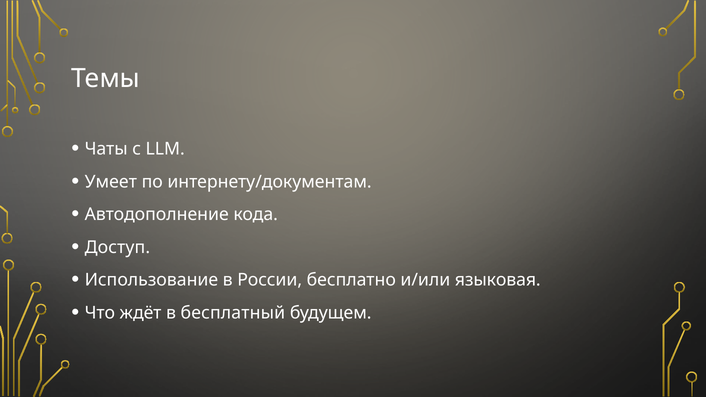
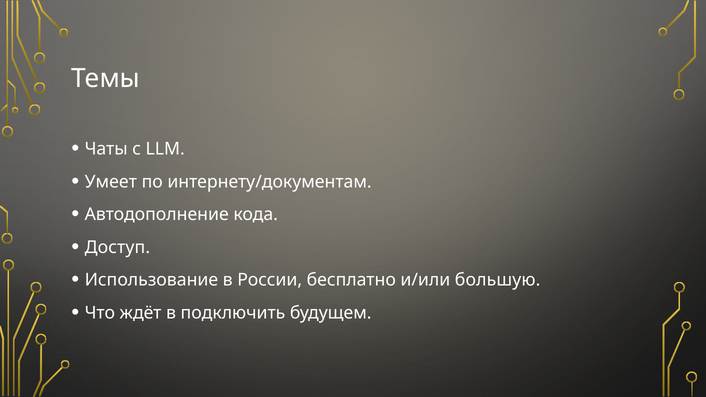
языковая: языковая -> большую (498, 280)
бесплатный: бесплатный -> подключить (233, 313)
